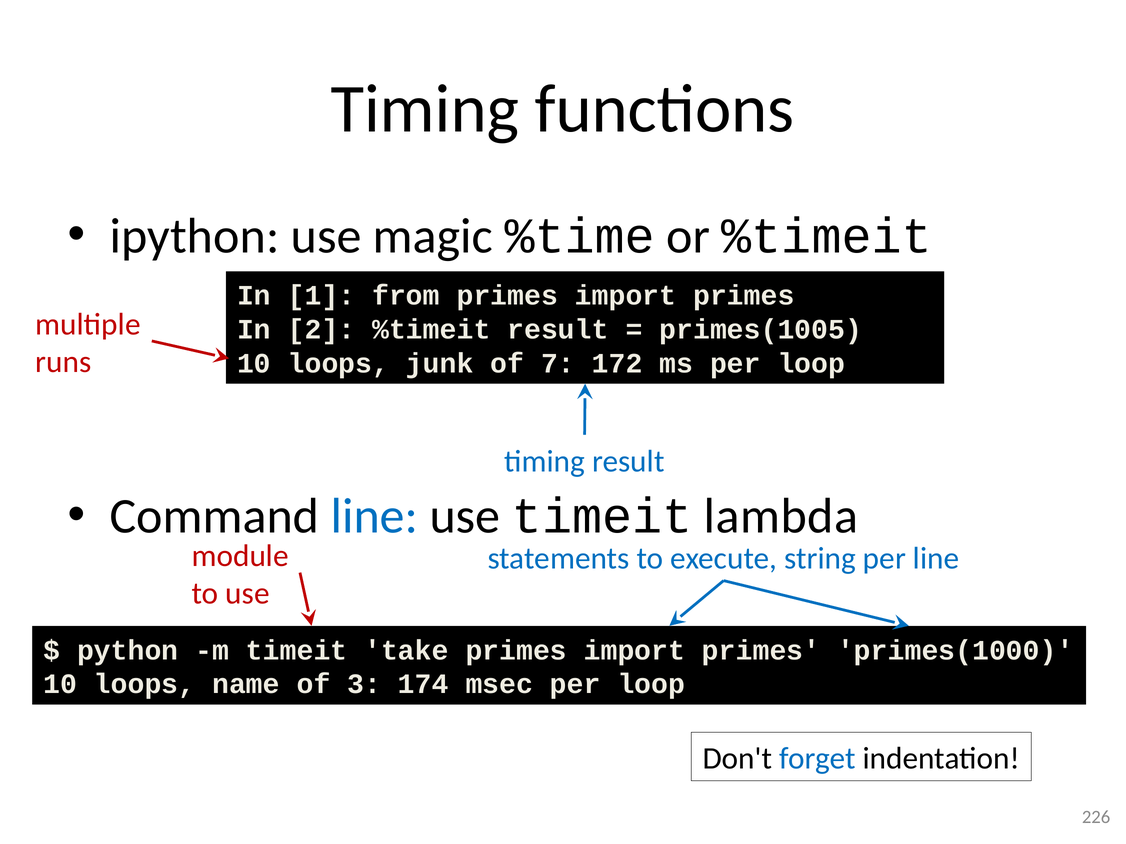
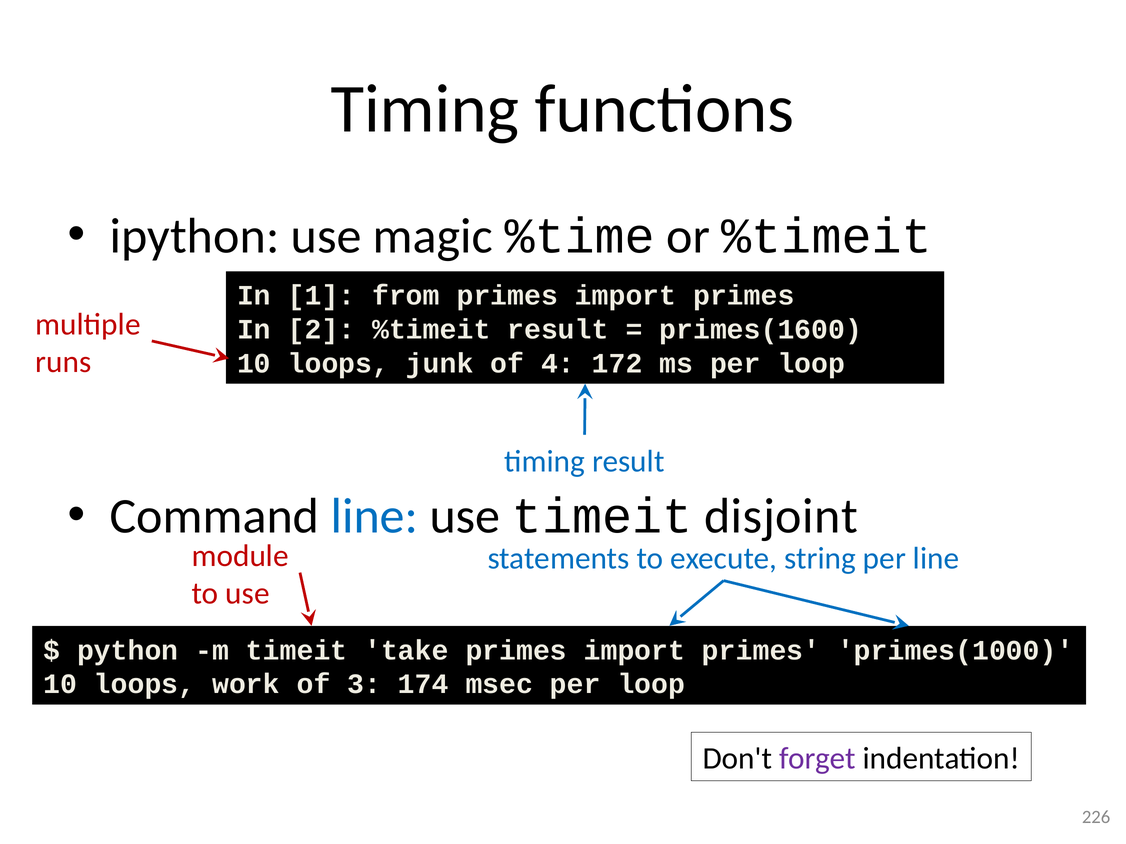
primes(1005: primes(1005 -> primes(1600 (761, 330)
7: 7 -> 4 (558, 363)
lambda: lambda -> disjoint (781, 517)
name: name -> work (246, 685)
forget colour: blue -> purple (817, 759)
